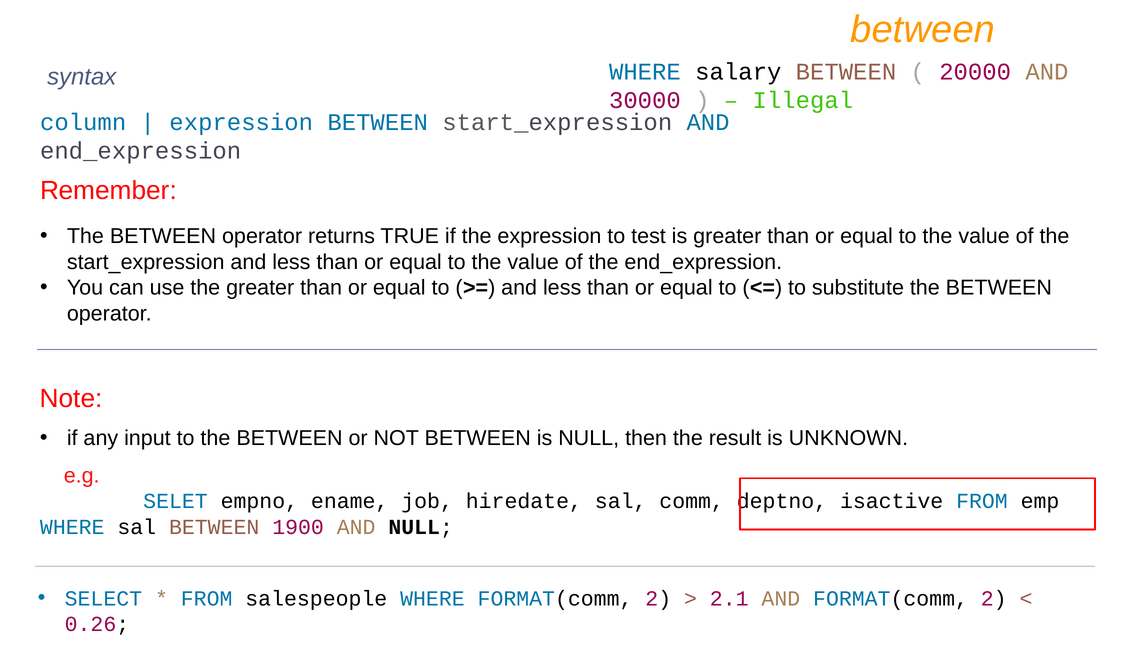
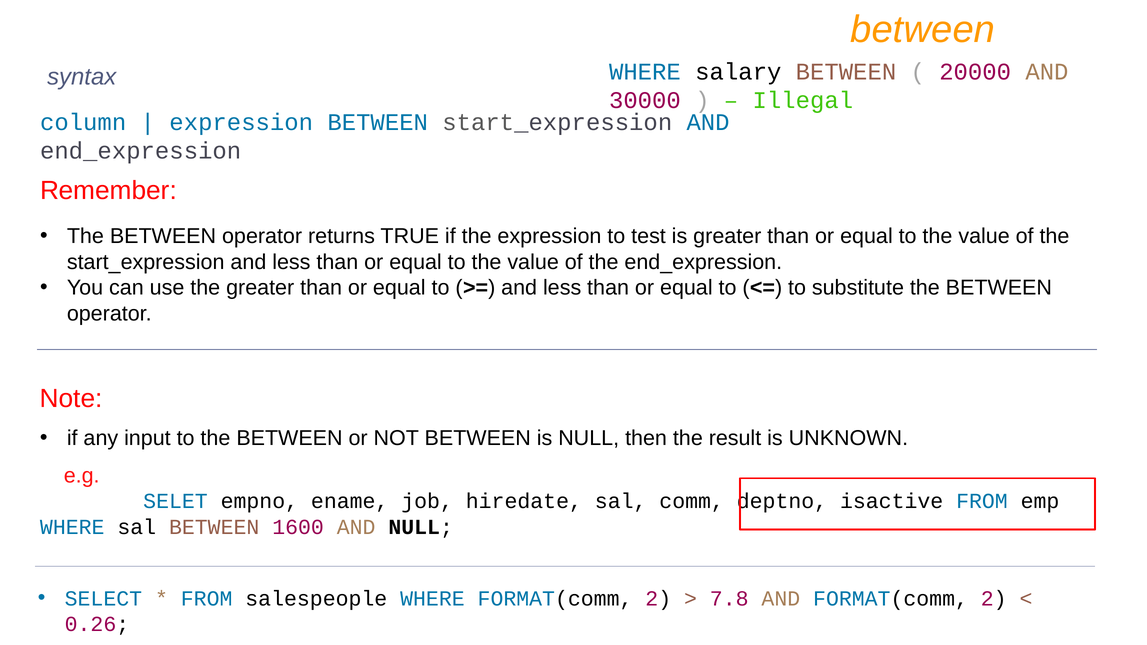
1900: 1900 -> 1600 (298, 527)
2.1: 2.1 -> 7.8 (729, 599)
